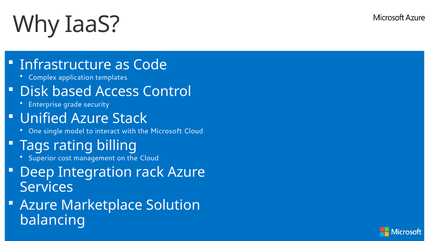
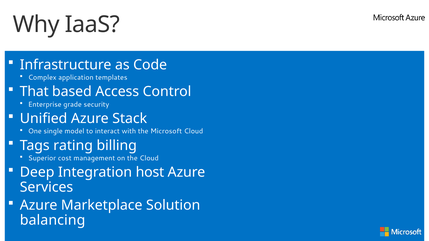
Disk: Disk -> That (34, 92)
rack: rack -> host (150, 172)
